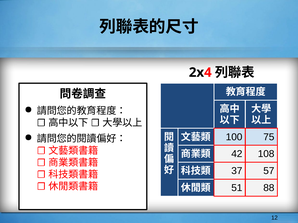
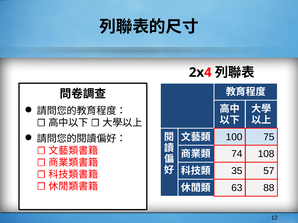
42: 42 -> 74 (237, 154)
37: 37 -> 35 (237, 171)
51: 51 -> 63 (237, 188)
